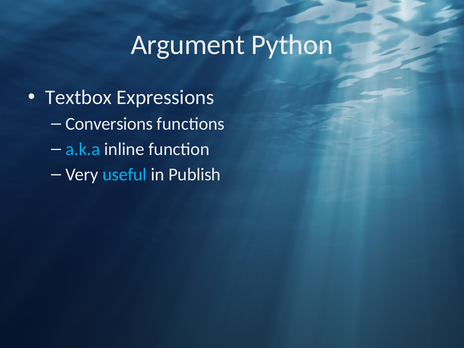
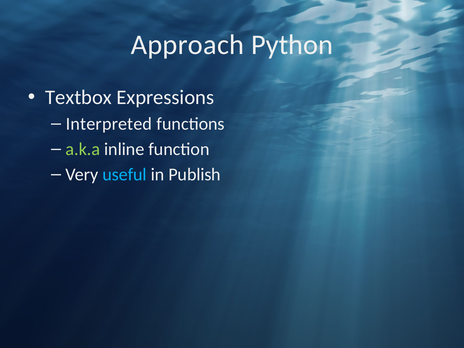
Argument: Argument -> Approach (188, 45)
Conversions: Conversions -> Interpreted (109, 124)
a.k.a colour: light blue -> light green (83, 149)
